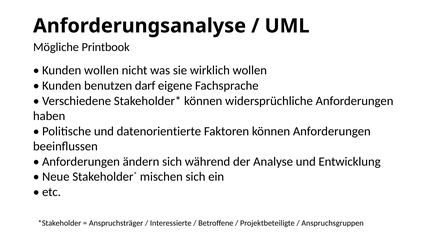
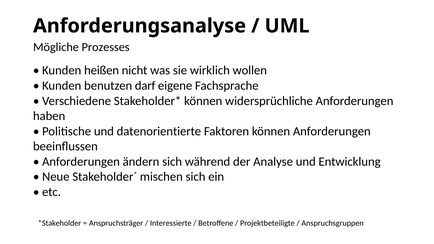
Printbook: Printbook -> Prozesses (106, 47)
Kunden wollen: wollen -> heißen (102, 71)
